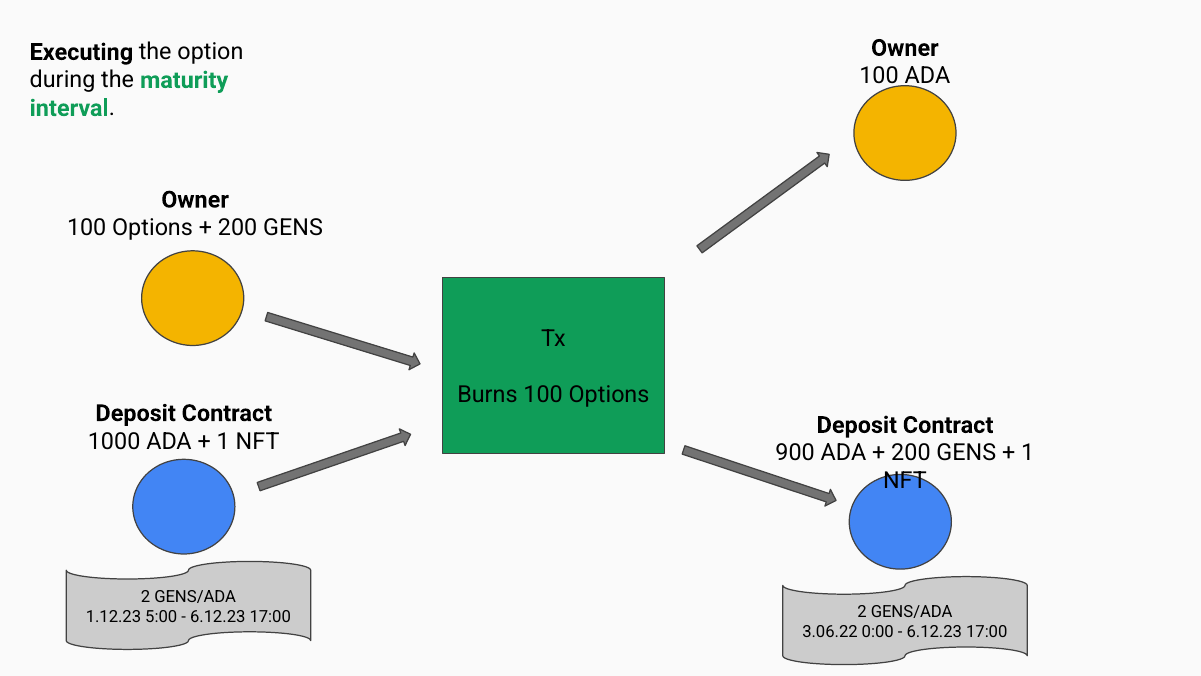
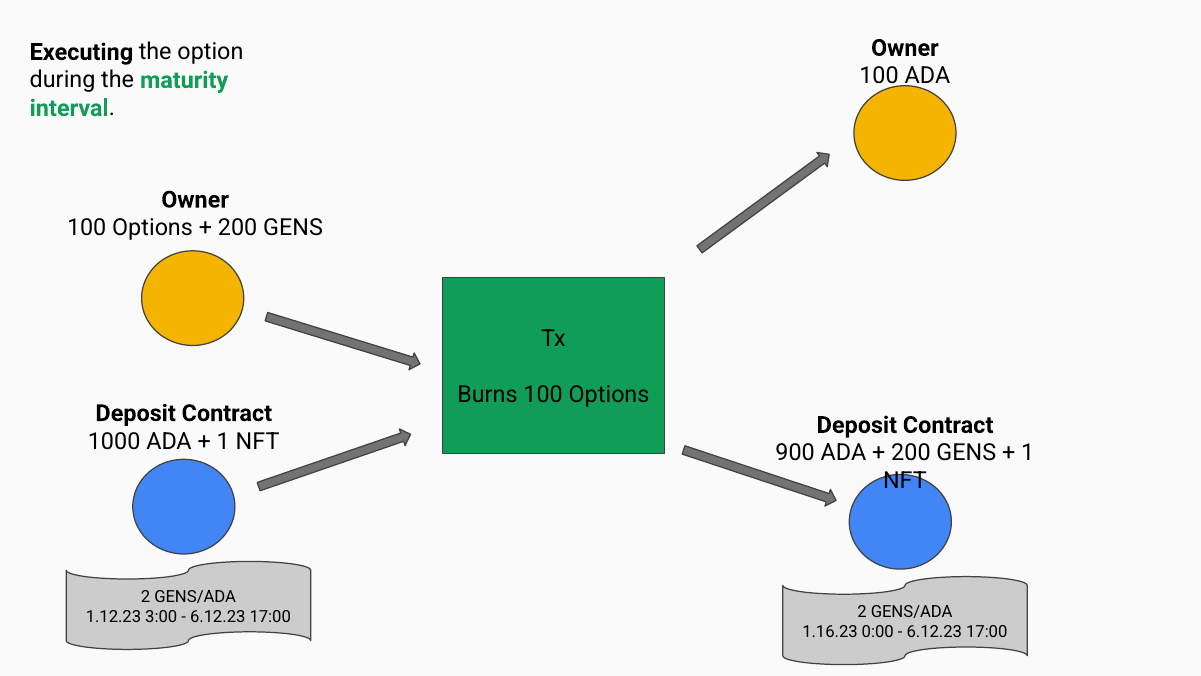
5:00: 5:00 -> 3:00 (161, 616)
3.06.22: 3.06.22 -> 1.16.23 (830, 631)
